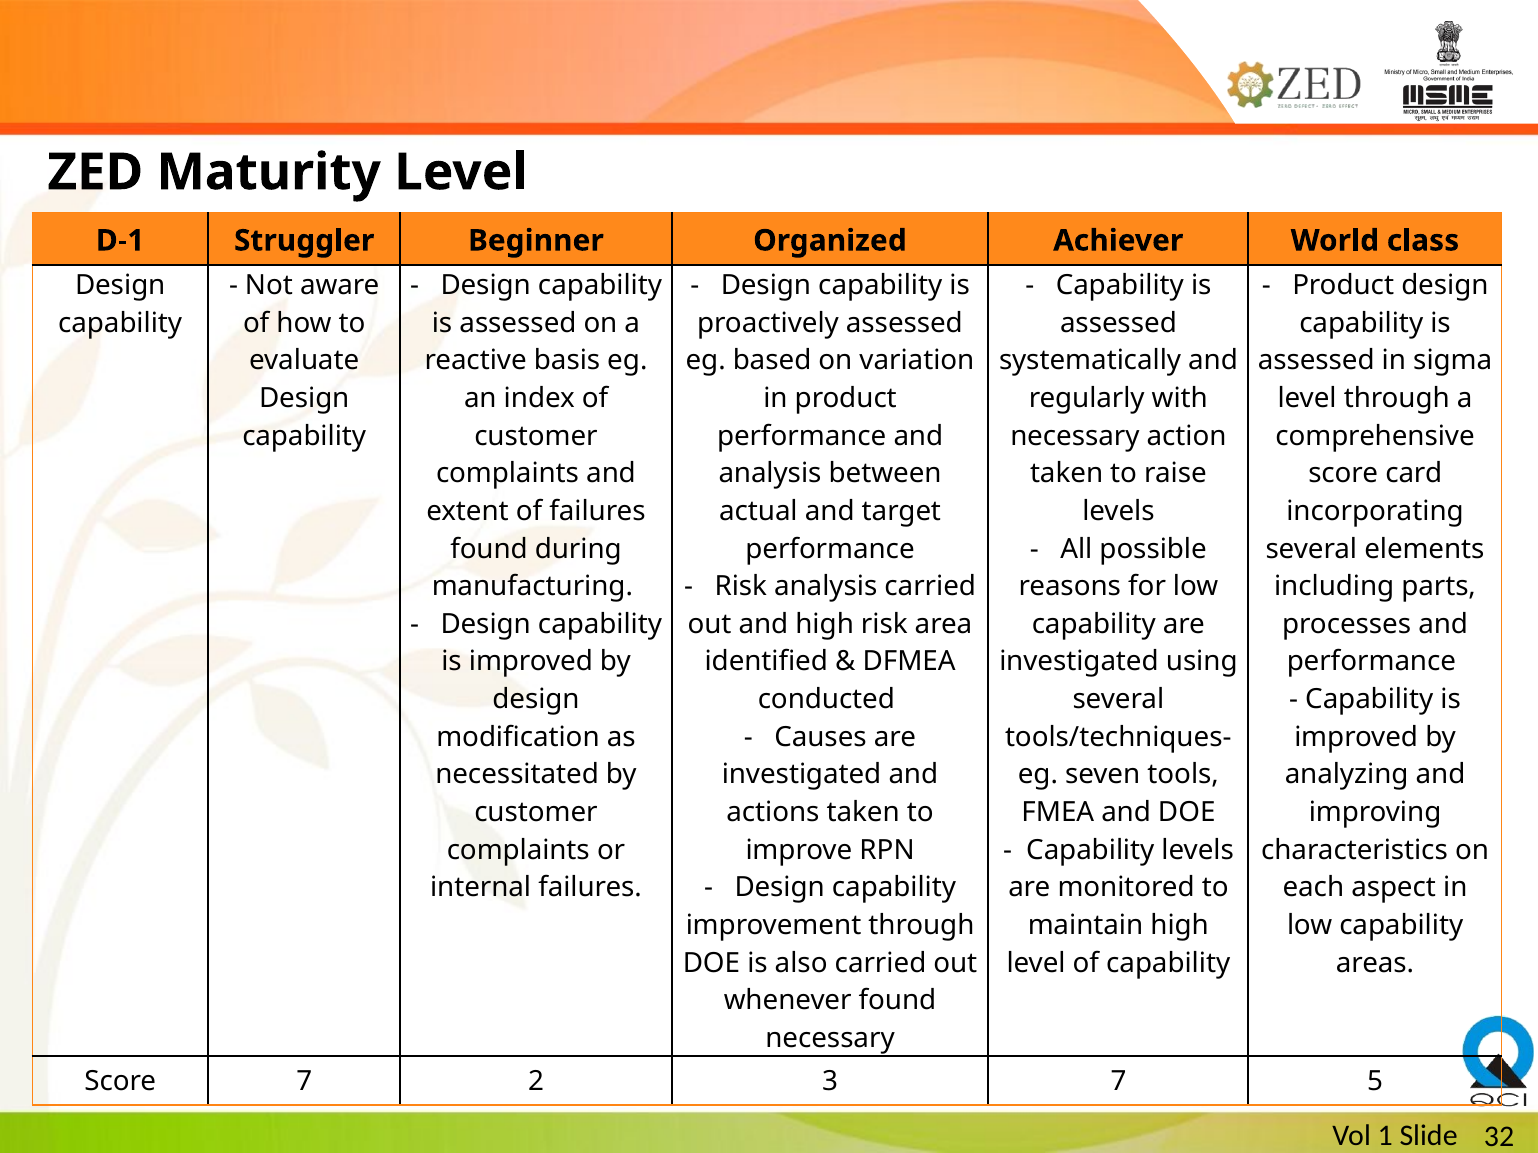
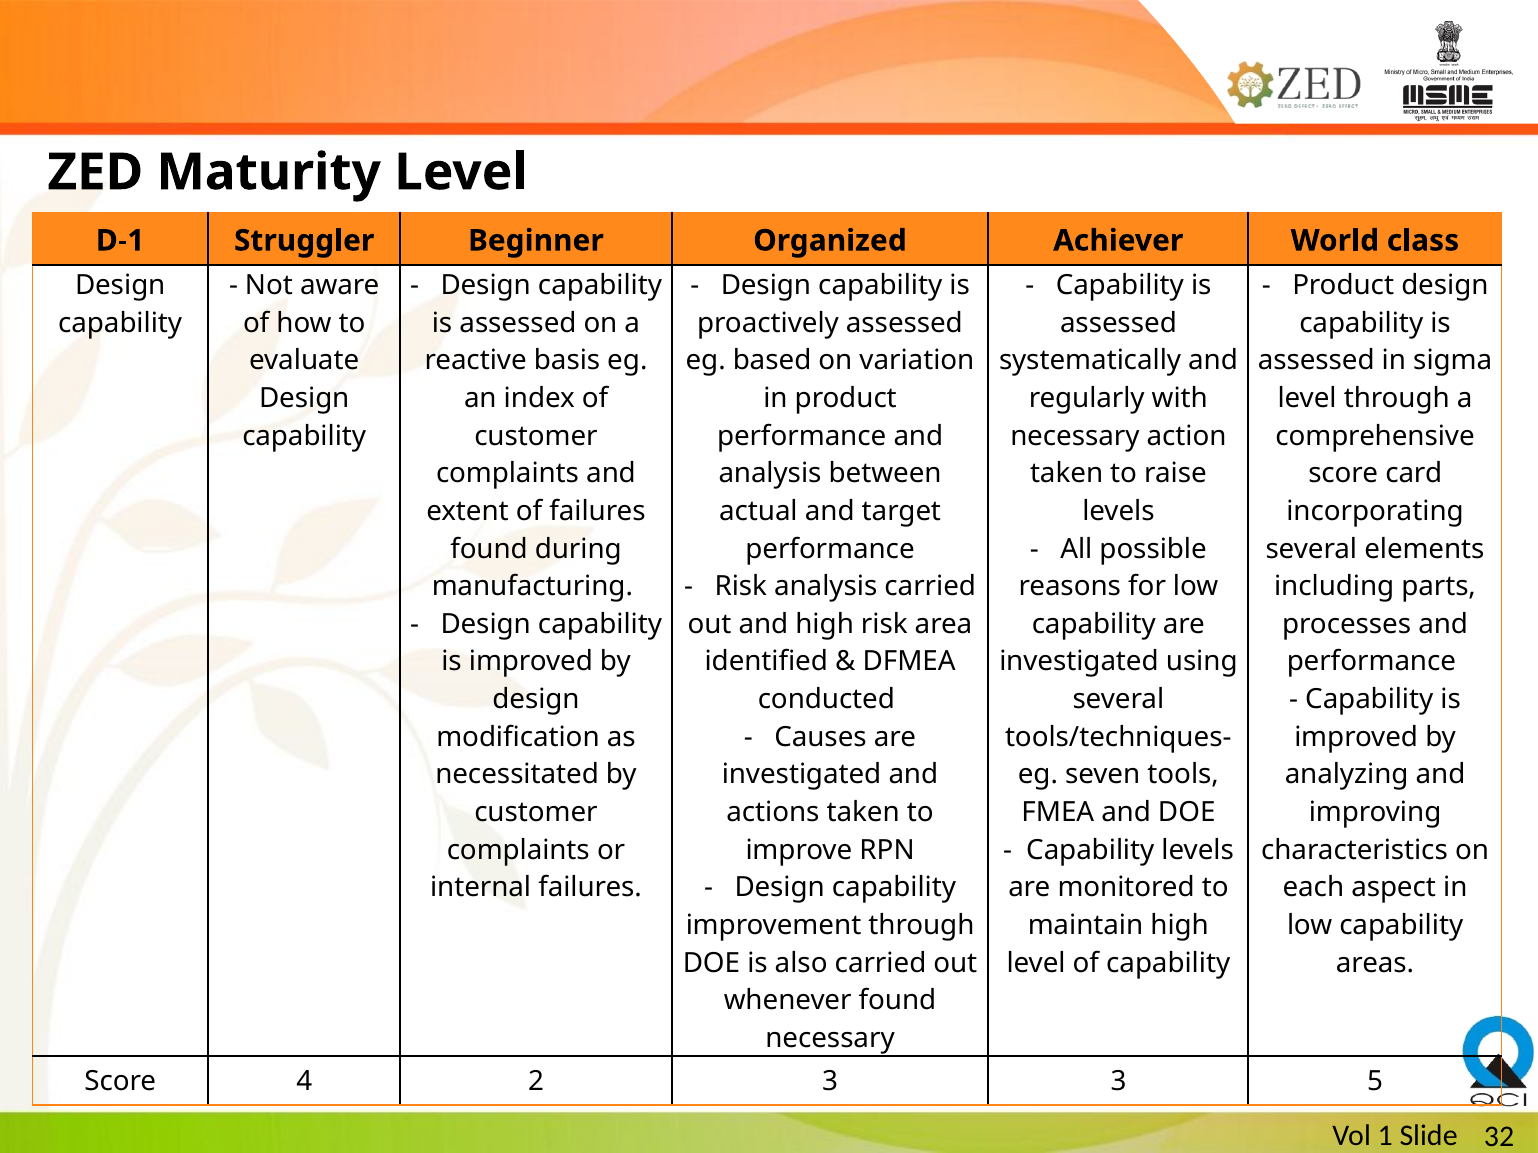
Score 7: 7 -> 4 (304, 1082)
3 7: 7 -> 3 (1119, 1082)
